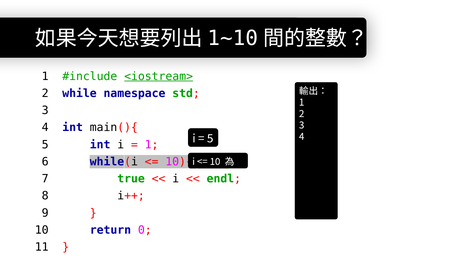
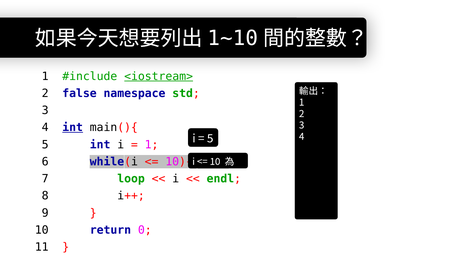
while: while -> false (79, 93)
int underline: none -> present (73, 128)
true: true -> loop (131, 179)
